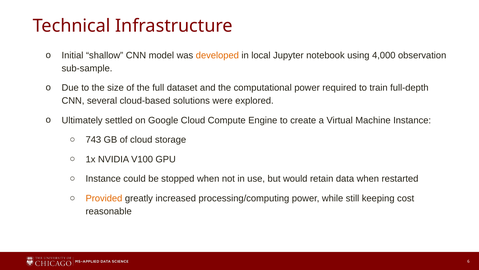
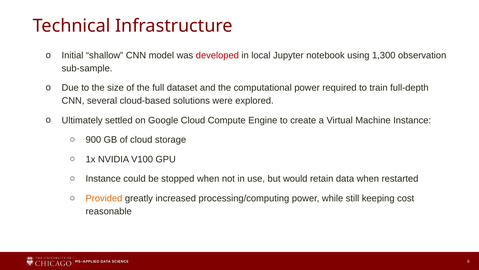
developed colour: orange -> red (217, 55)
4,000: 4,000 -> 1,300 (384, 55)
743: 743 -> 900 (93, 140)
